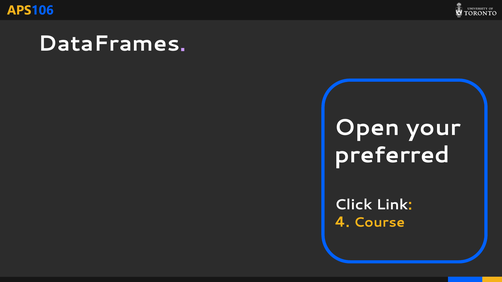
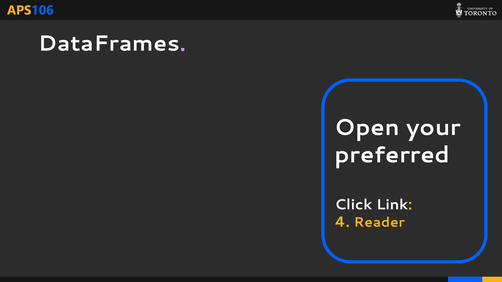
Course: Course -> Reader (379, 223)
